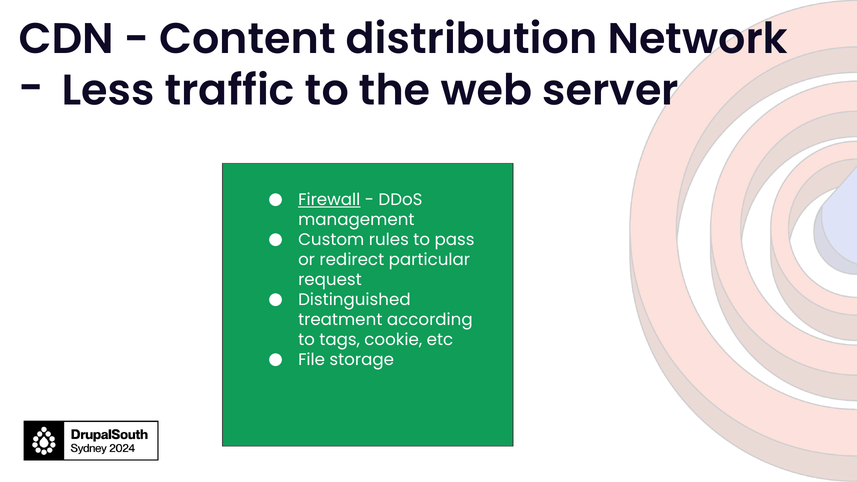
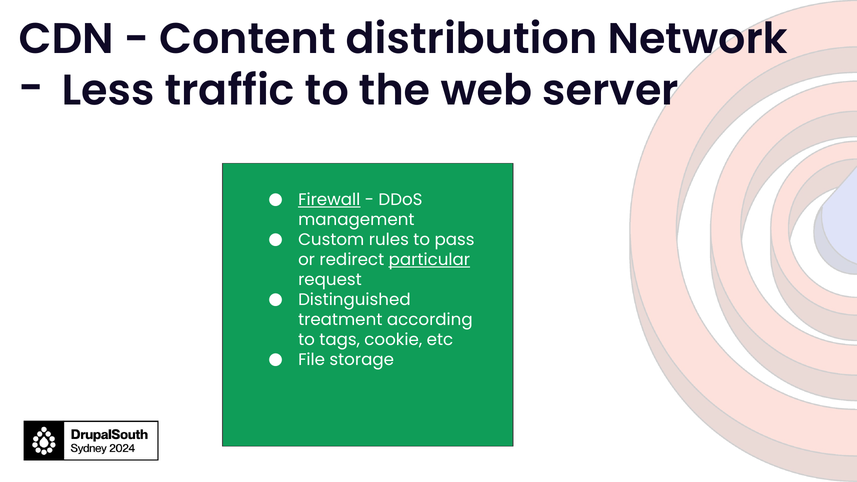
particular underline: none -> present (429, 260)
